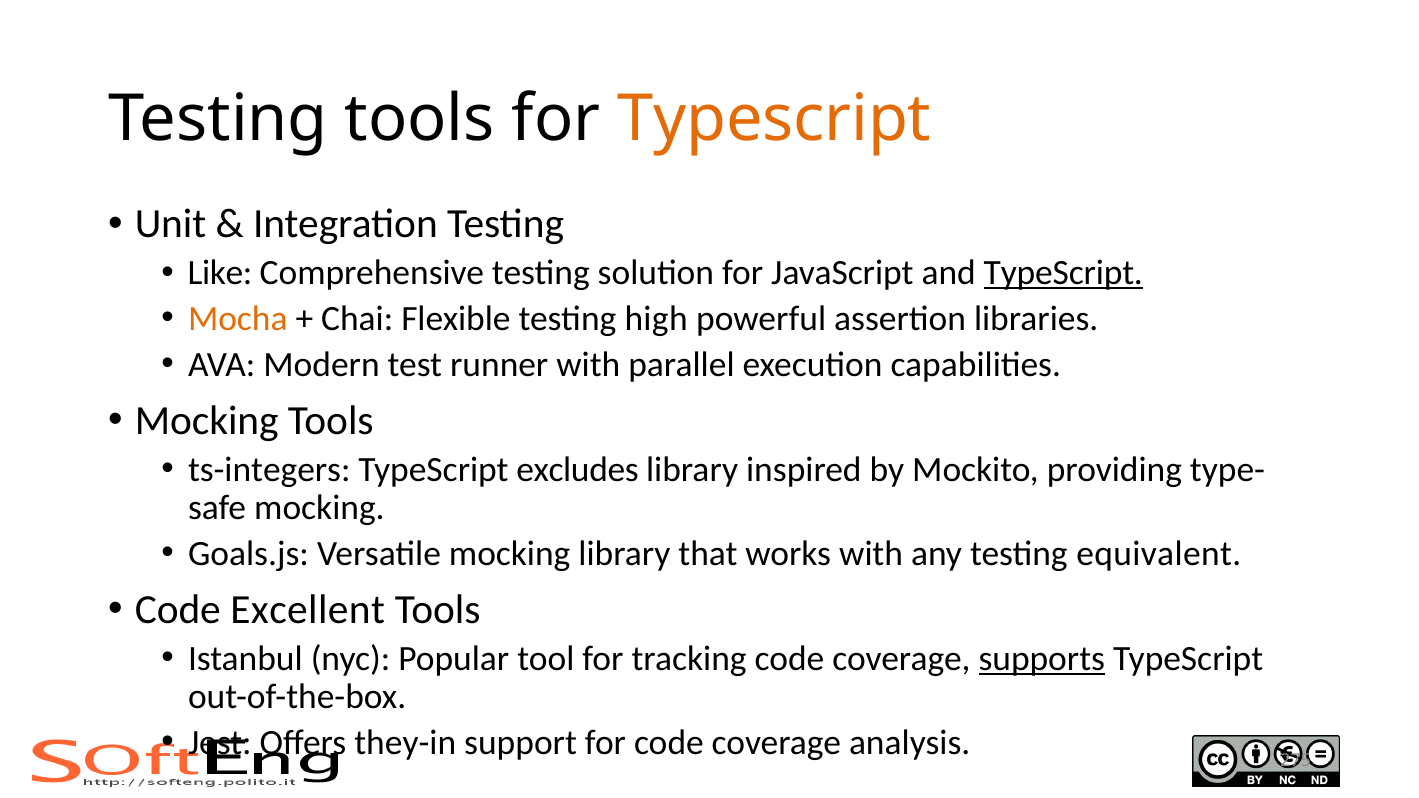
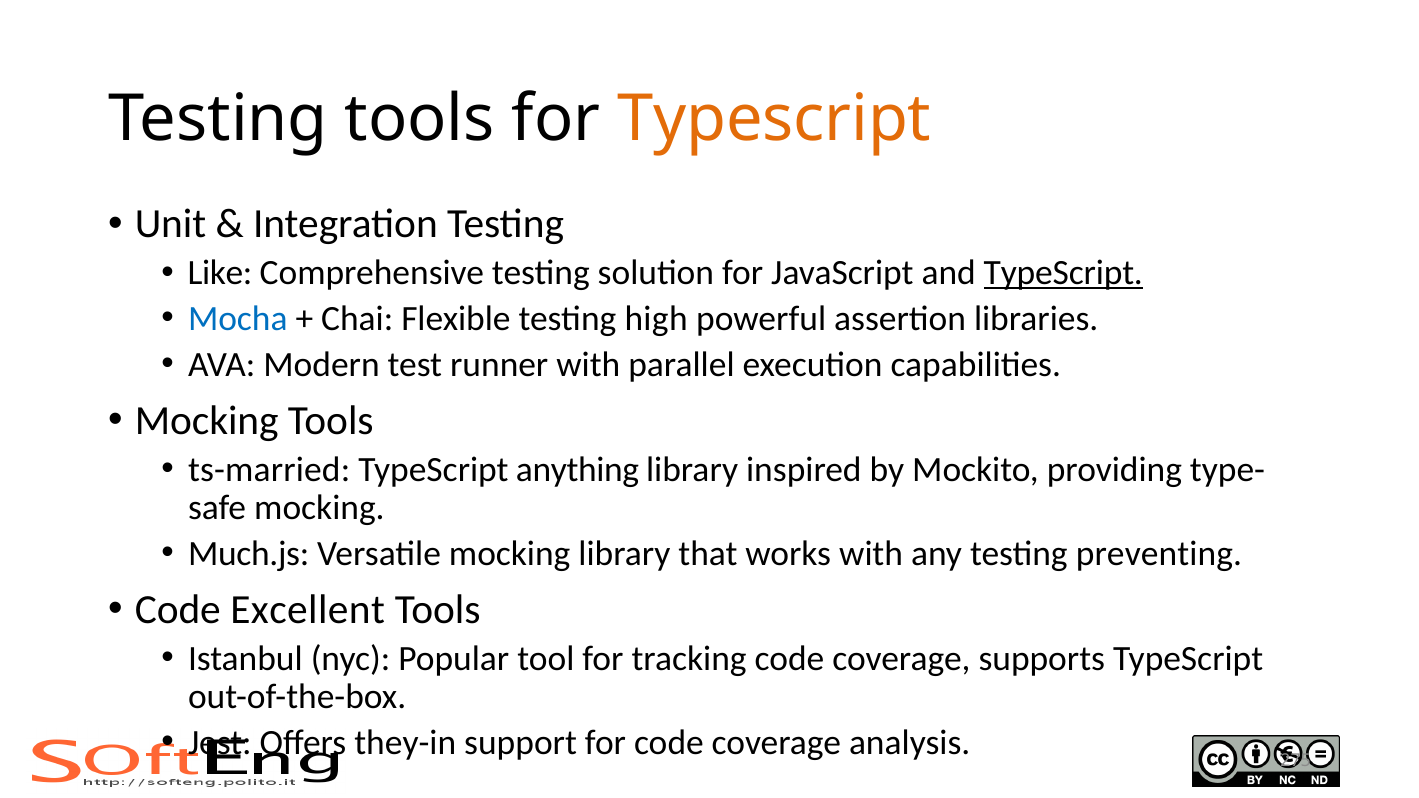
Mocha colour: orange -> blue (238, 319)
ts-integers: ts-integers -> ts-married (269, 469)
excludes: excludes -> anything (578, 469)
Goals.js: Goals.js -> Much.js (249, 553)
equivalent: equivalent -> preventing (1159, 553)
supports underline: present -> none (1042, 659)
